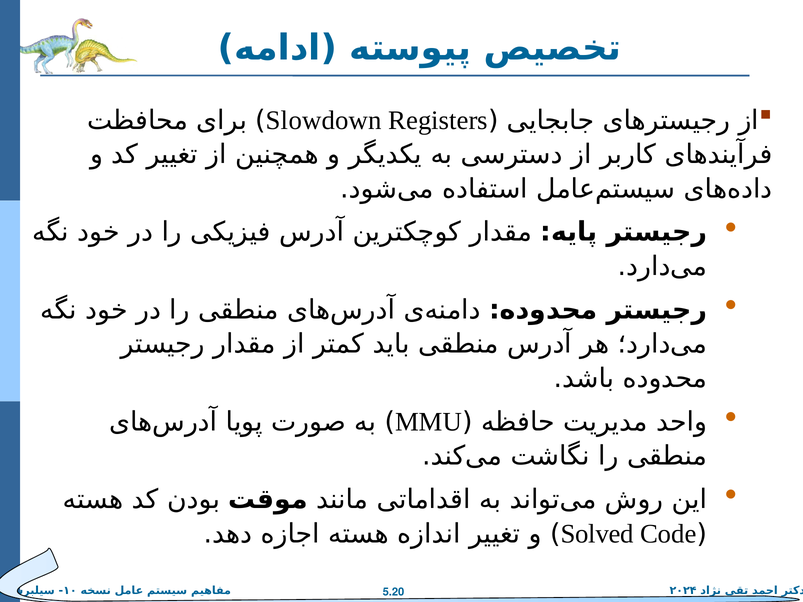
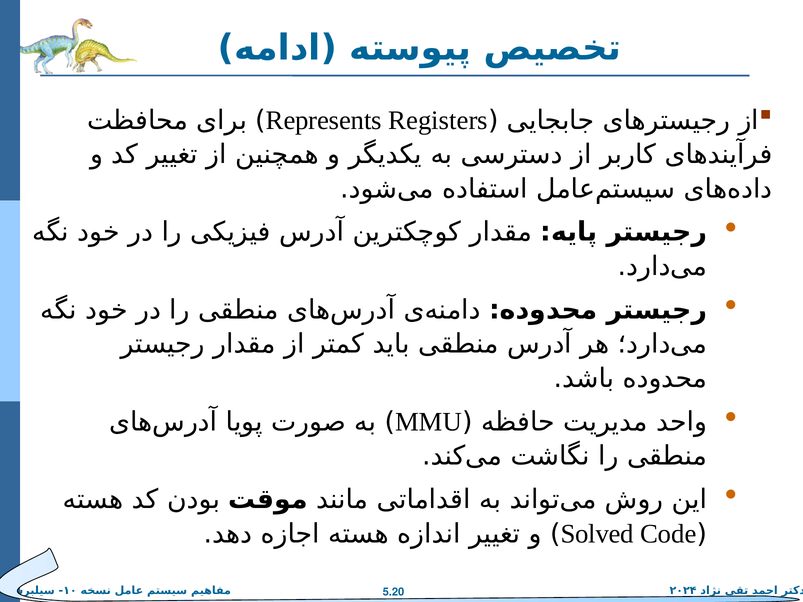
Slowdown: Slowdown -> Represents (324, 120)
